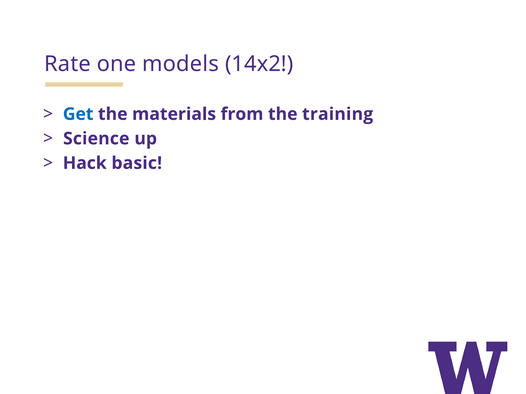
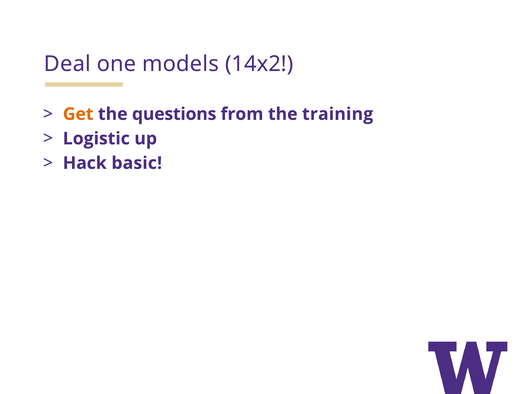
Rate: Rate -> Deal (67, 64)
Get colour: blue -> orange (78, 114)
materials: materials -> questions (174, 114)
Science: Science -> Logistic (96, 139)
